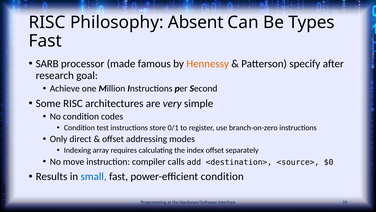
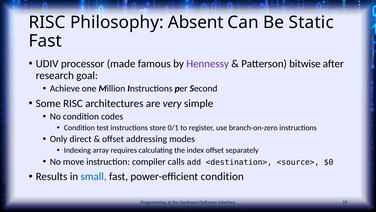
Types: Types -> Static (311, 22)
SARB: SARB -> UDIV (47, 64)
Hennessy colour: orange -> purple (208, 64)
specify: specify -> bitwise (305, 64)
